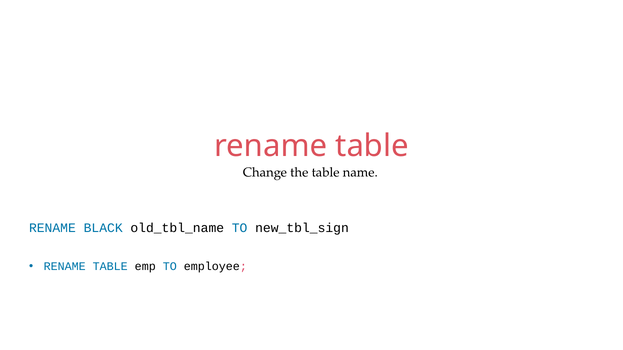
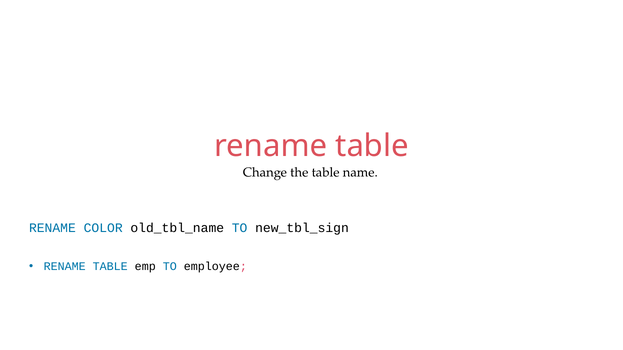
BLACK: BLACK -> COLOR (103, 228)
